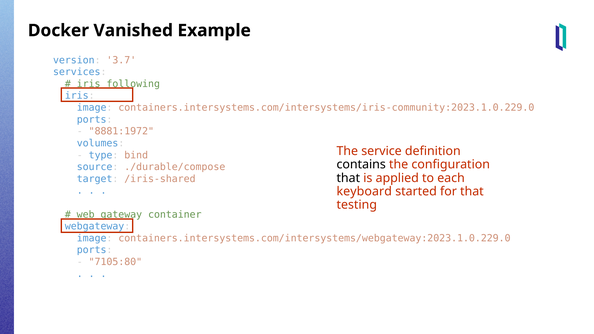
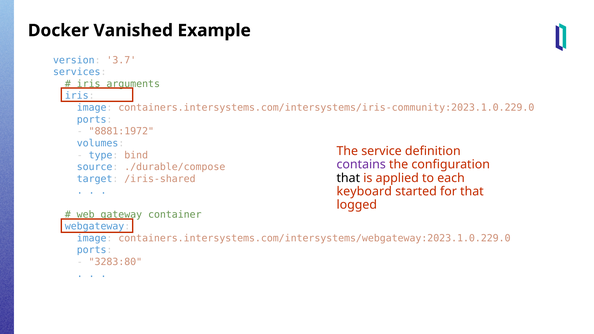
following: following -> arguments (133, 84)
contains colour: black -> purple (361, 165)
testing: testing -> logged (357, 205)
7105:80: 7105:80 -> 3283:80 (115, 262)
